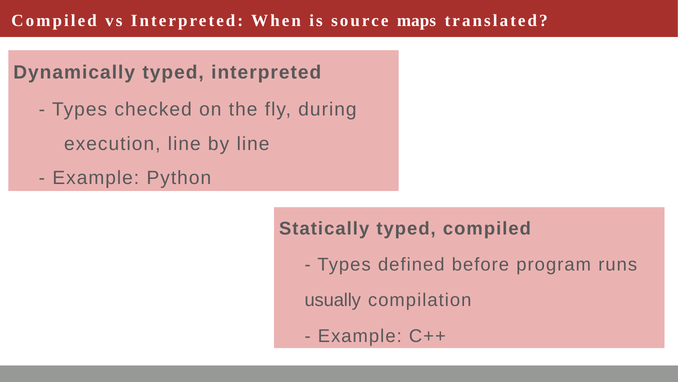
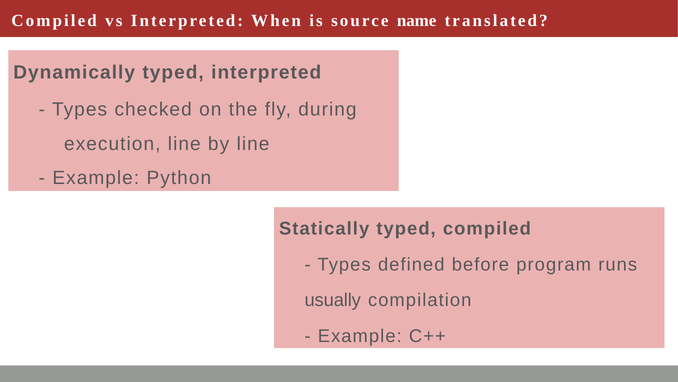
maps: maps -> name (417, 21)
